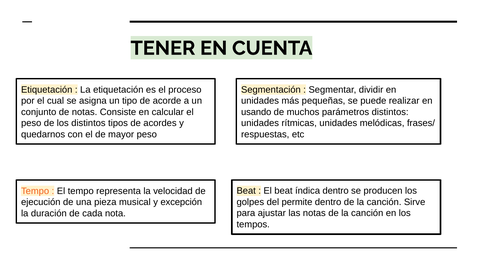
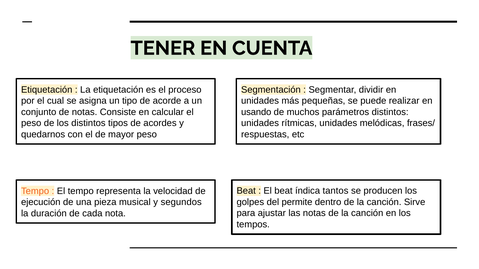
índica dentro: dentro -> tantos (336, 191)
excepción: excepción -> segundos (181, 202)
